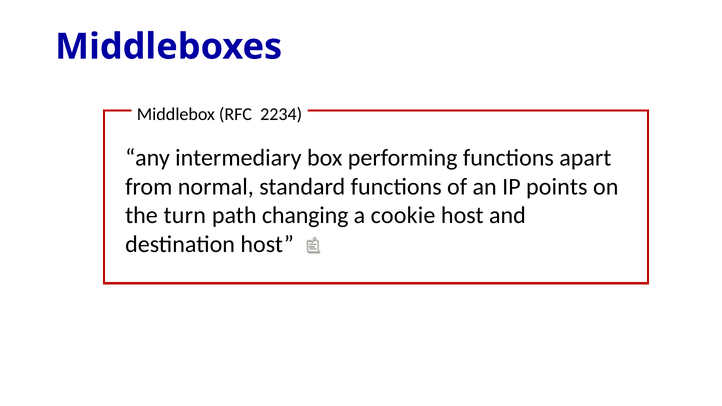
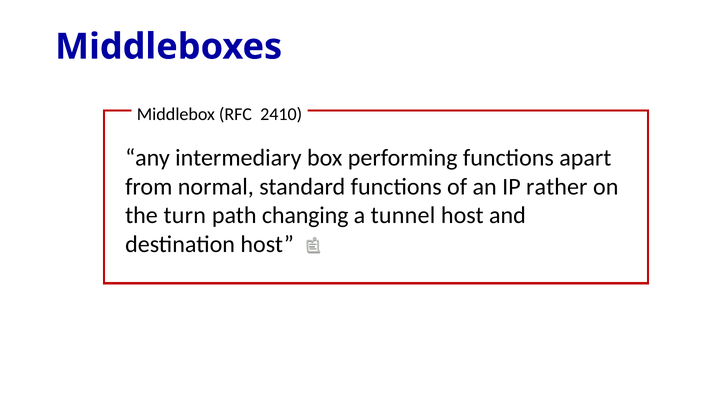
2234: 2234 -> 2410 (281, 115)
points: points -> rather (557, 187)
cookie: cookie -> tunnel (403, 216)
